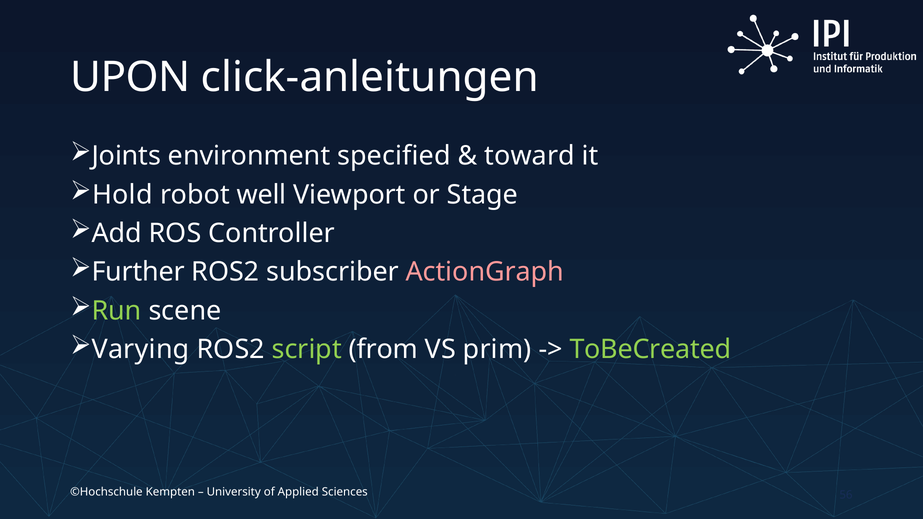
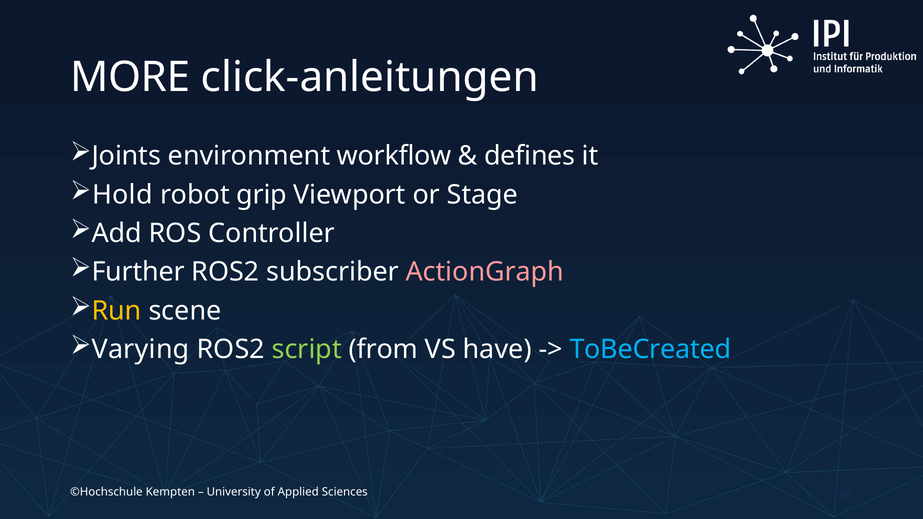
UPON: UPON -> MORE (130, 78)
specified: specified -> workflow (394, 156)
toward: toward -> defines (530, 156)
well: well -> grip (262, 195)
Run colour: light green -> yellow (117, 311)
prim: prim -> have (497, 350)
ToBeCreated colour: light green -> light blue (650, 350)
